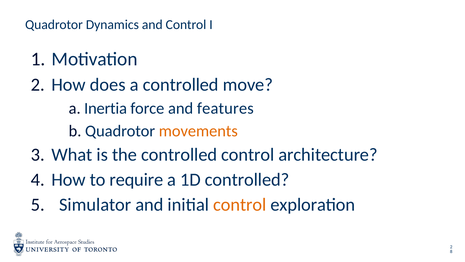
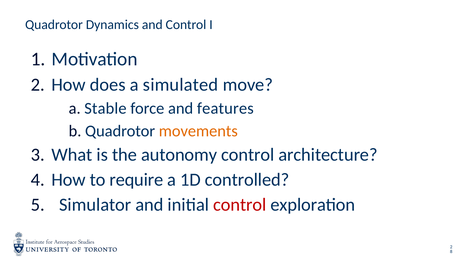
a controlled: controlled -> simulated (181, 85)
Inertia: Inertia -> Stable (105, 108)
the controlled: controlled -> autonomy (179, 155)
control colour: orange -> red (240, 204)
